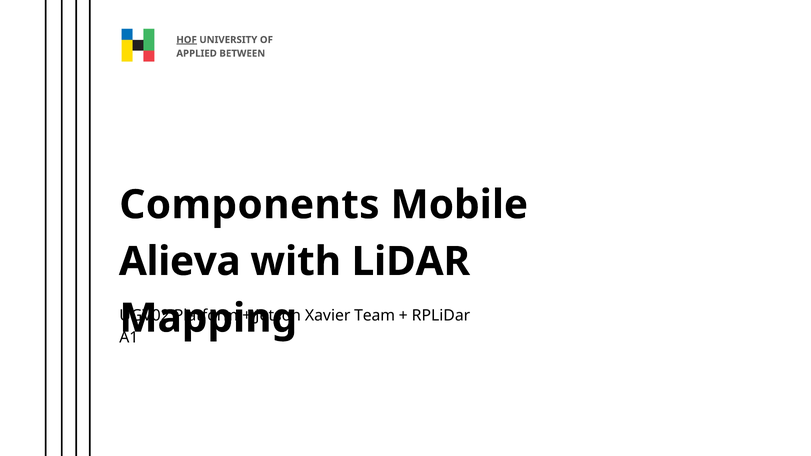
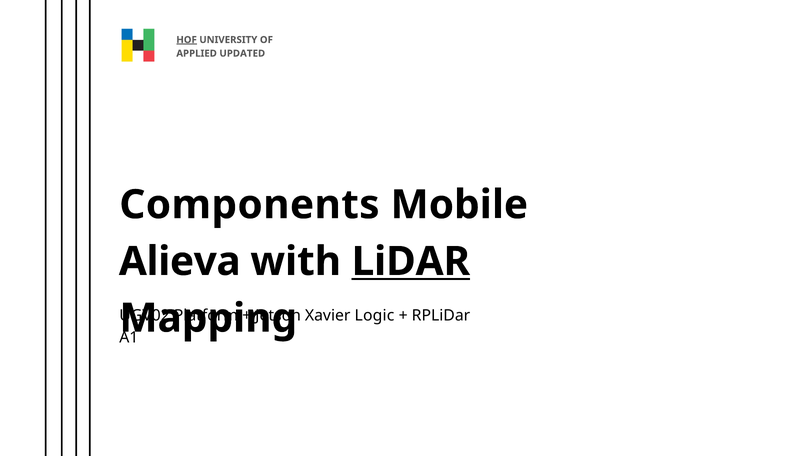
BETWEEN: BETWEEN -> UPDATED (242, 53)
LiDAR underline: none -> present (411, 262)
Team: Team -> Logic (374, 316)
